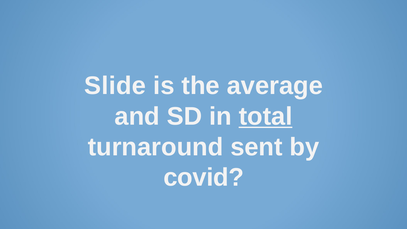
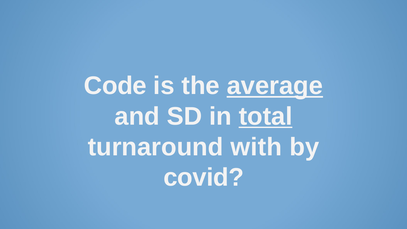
Slide: Slide -> Code (115, 86)
average underline: none -> present (275, 86)
sent: sent -> with (256, 147)
